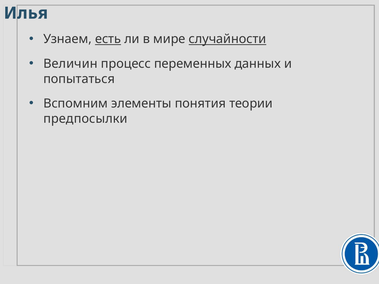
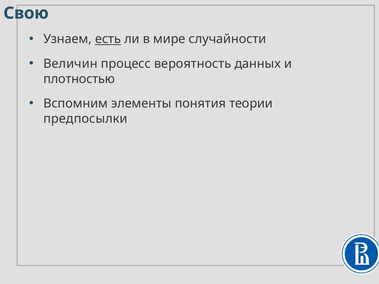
Илья: Илья -> Свою (26, 13)
случайности underline: present -> none (227, 39)
переменных: переменных -> вероятность (193, 64)
попытаться: попытаться -> плотностью (79, 79)
